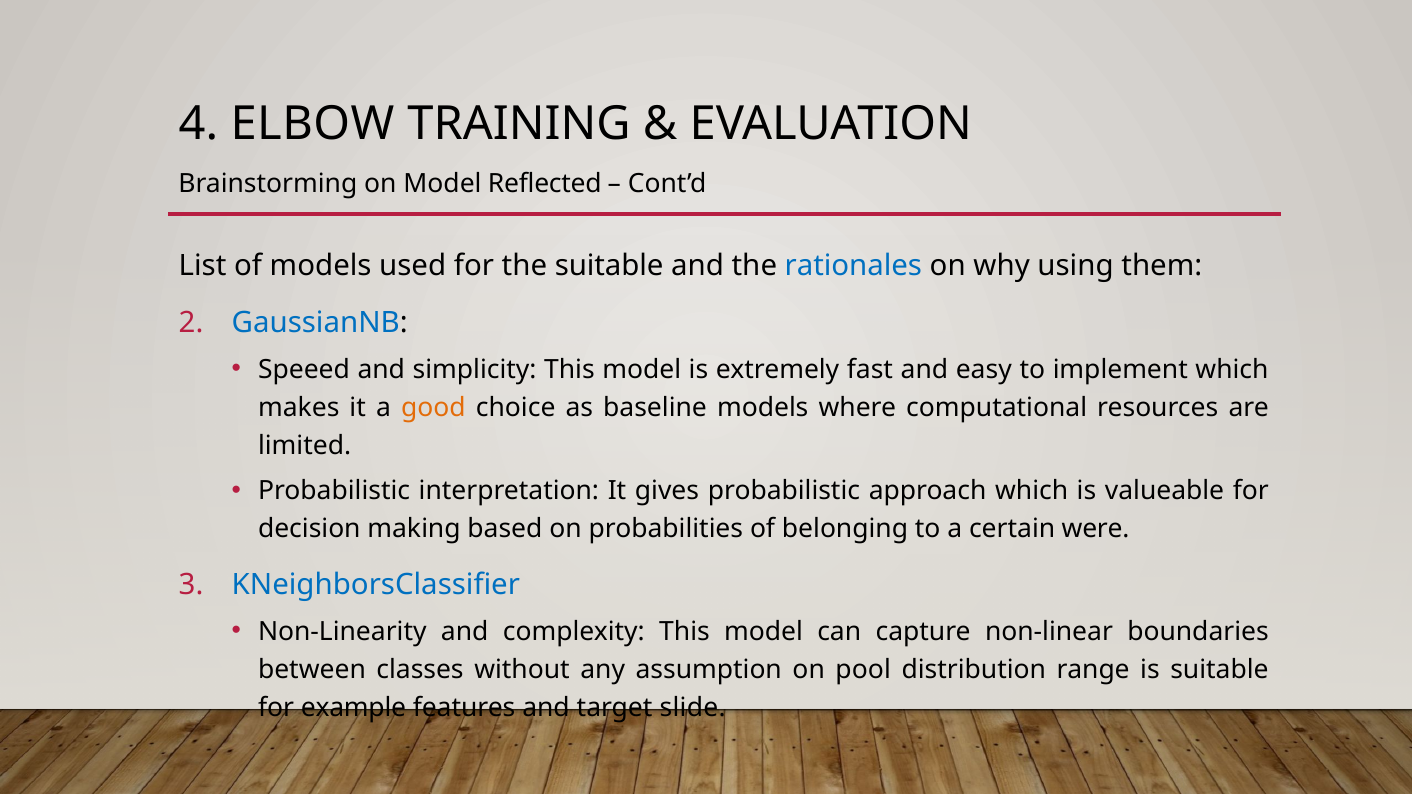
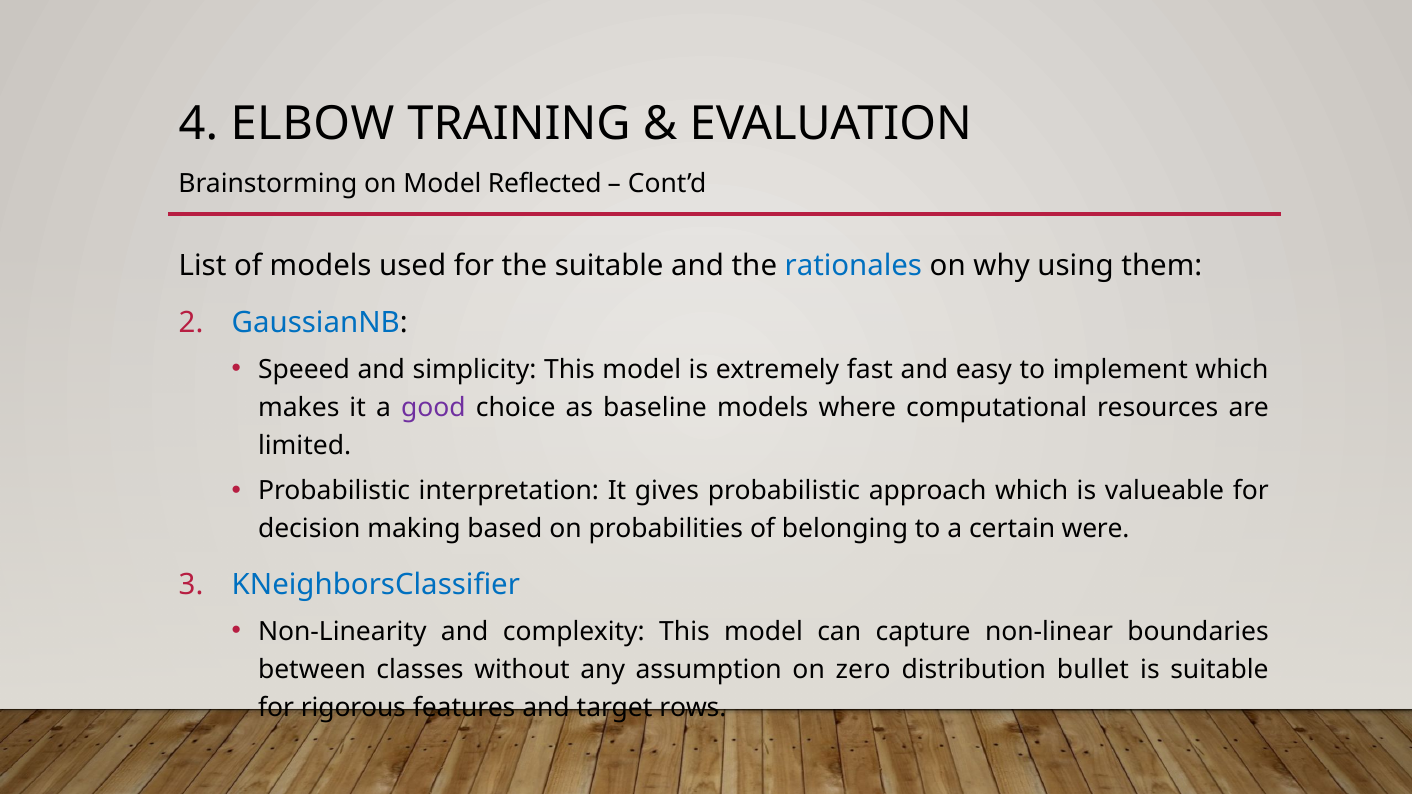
good colour: orange -> purple (433, 408)
pool: pool -> zero (863, 670)
range: range -> bullet (1093, 670)
example: example -> rigorous (353, 708)
slide: slide -> rows (693, 708)
